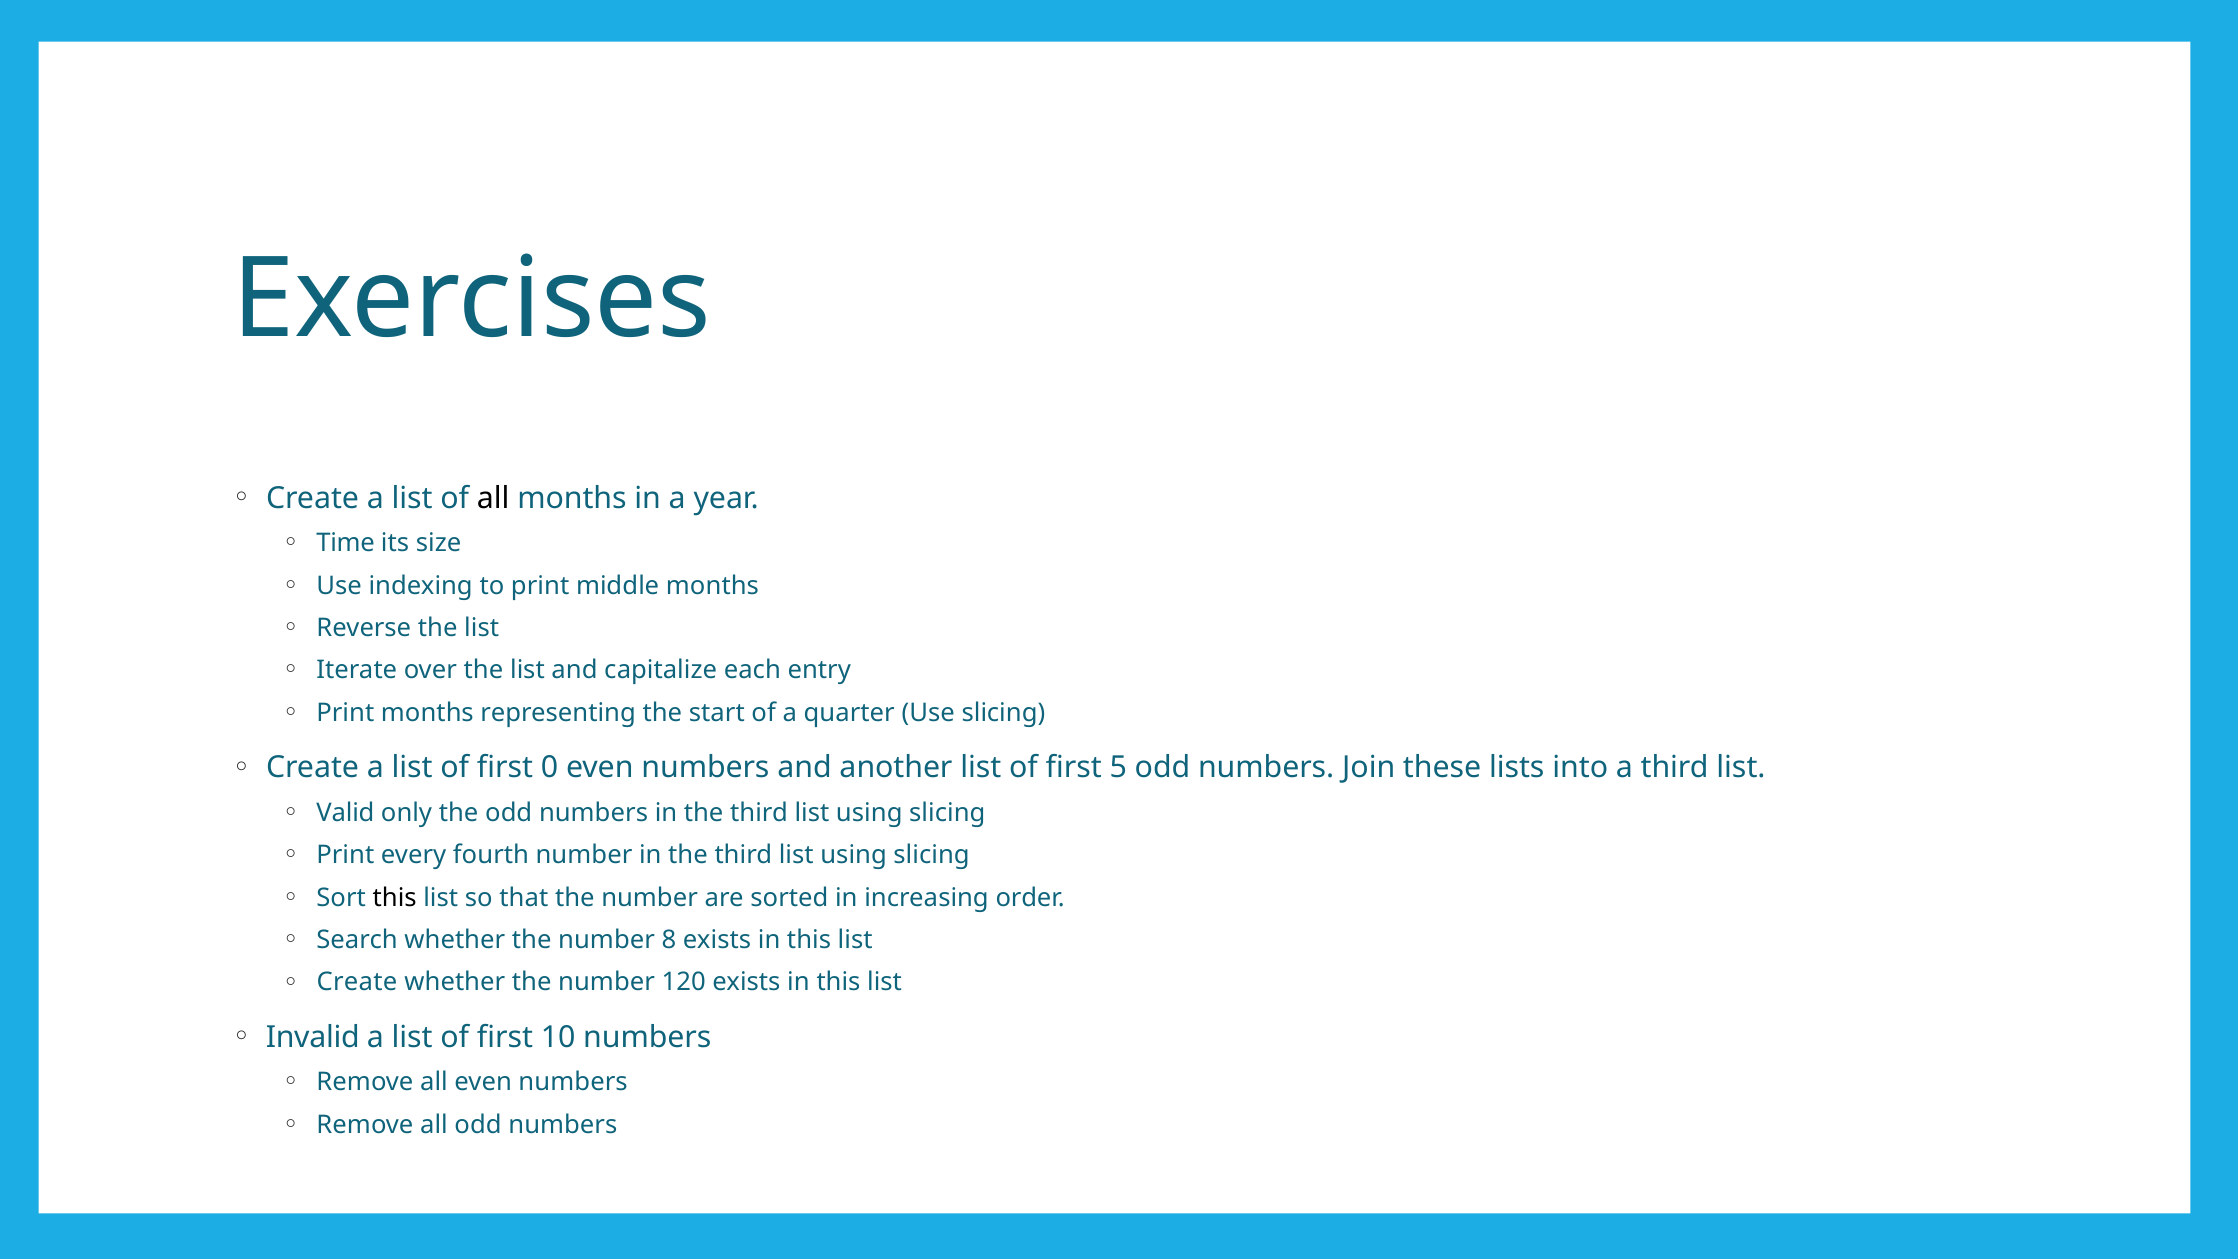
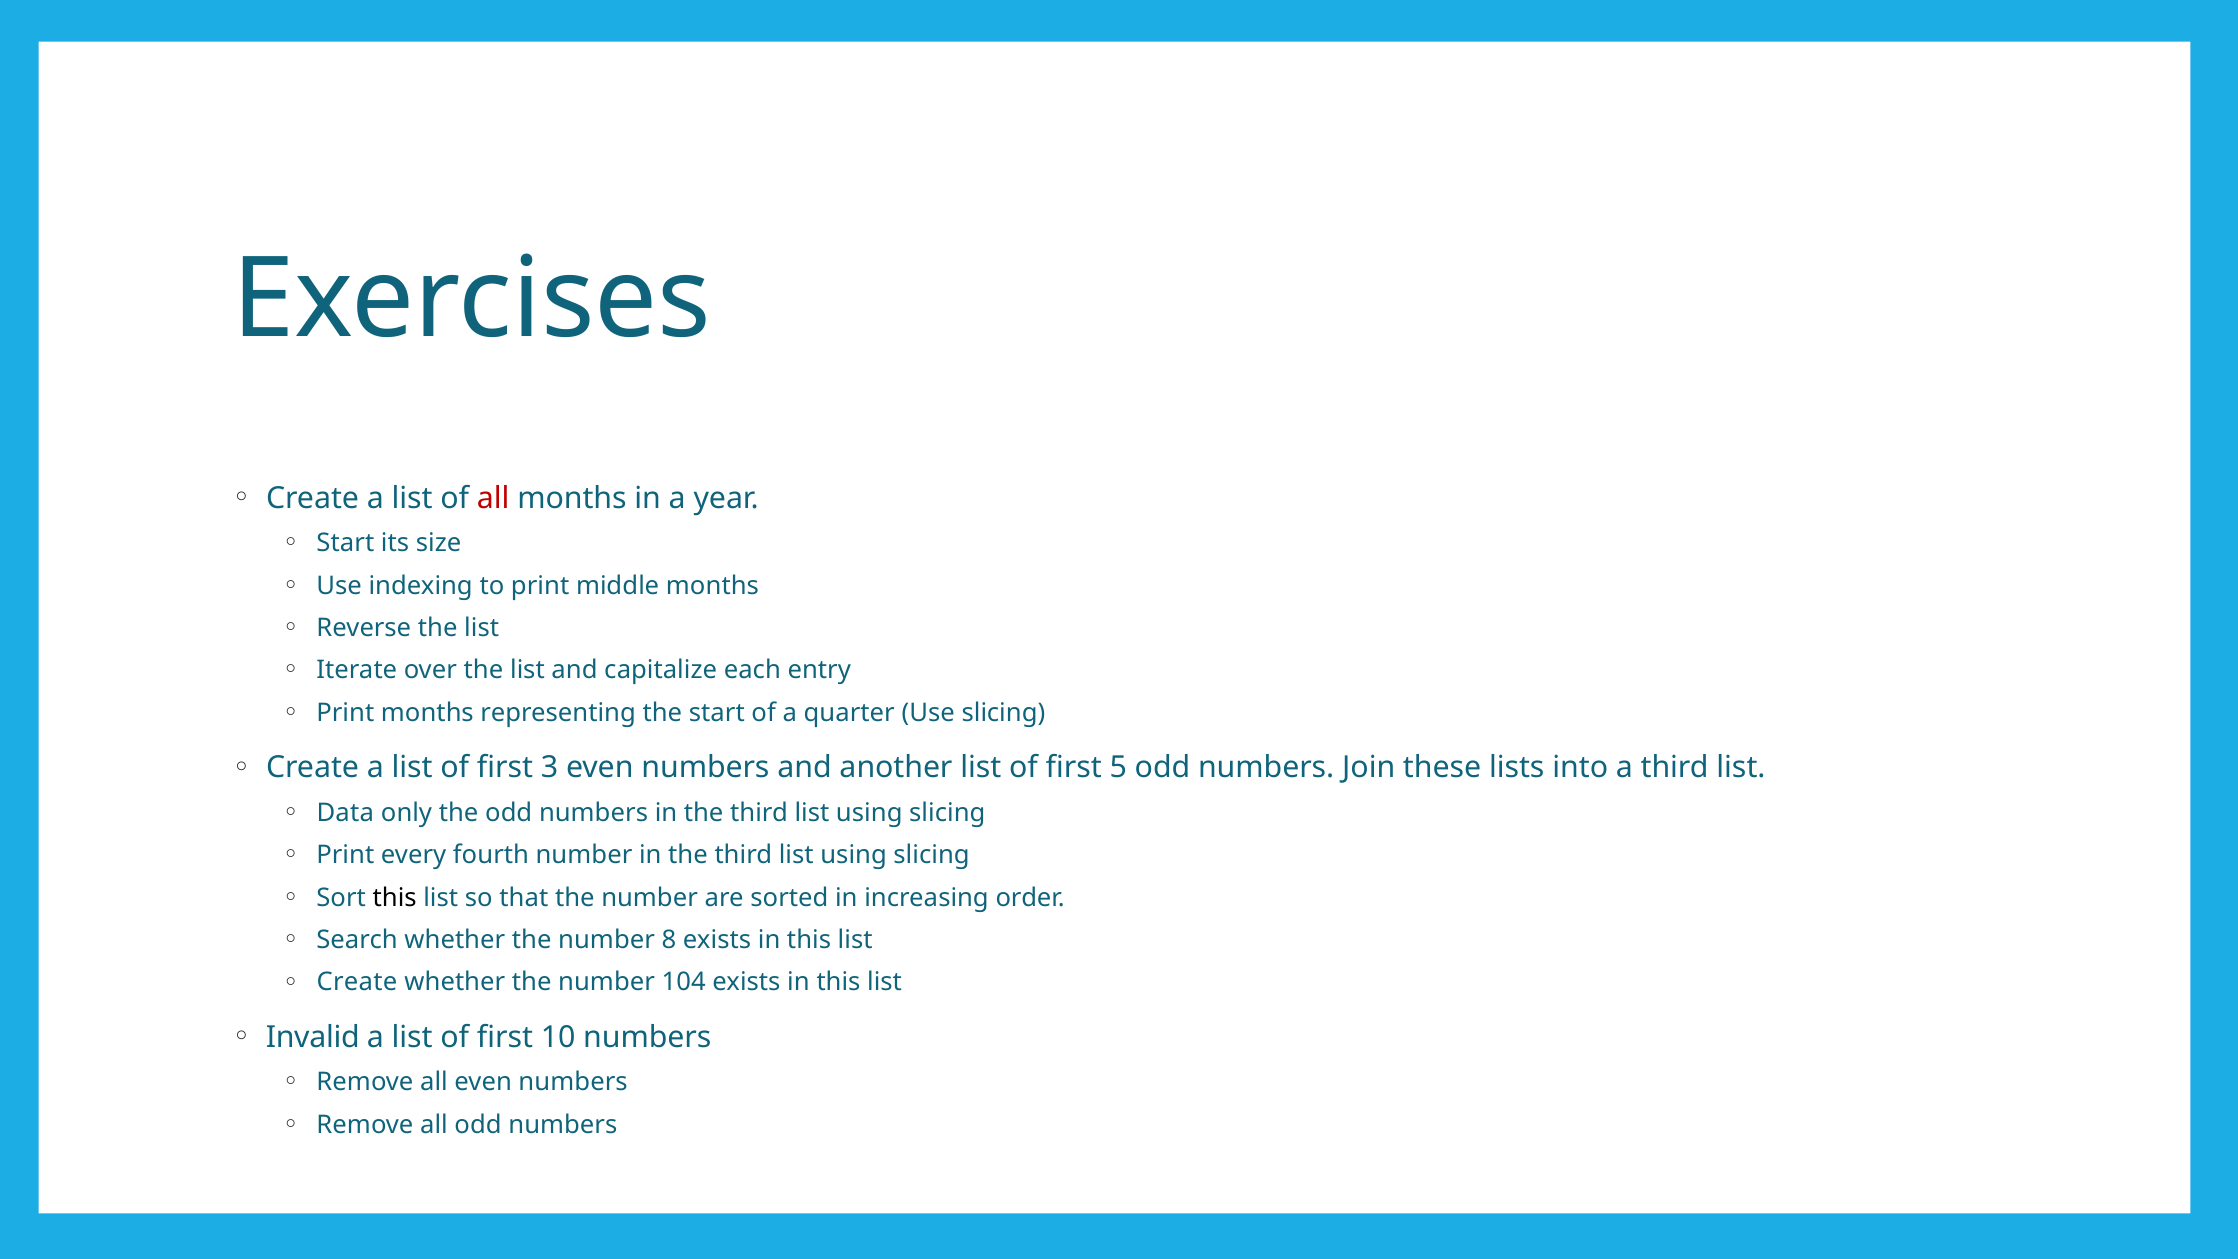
all colour: black -> red (493, 498)
Time: Time -> Start (345, 543)
0: 0 -> 3 (550, 768)
Valid: Valid -> Data (345, 813)
120: 120 -> 104 (684, 982)
